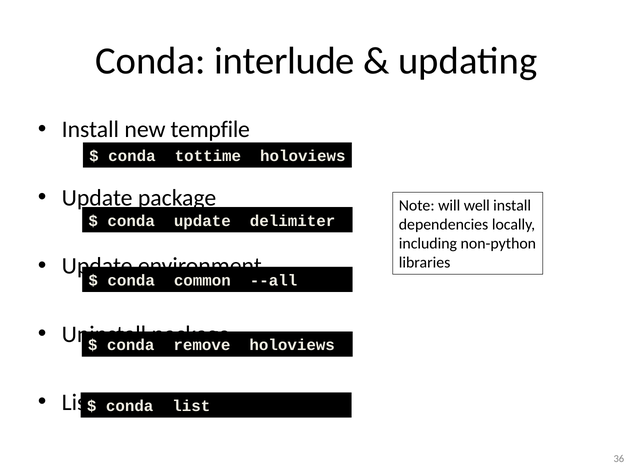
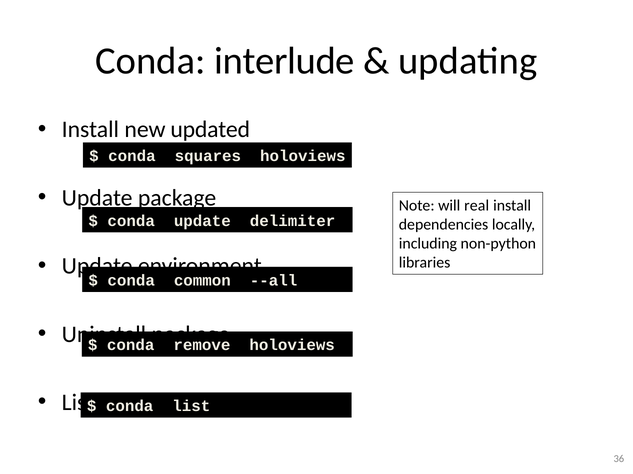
tempfile: tempfile -> updated (210, 130)
tottime: tottime -> squares (208, 156)
well: well -> real (477, 206)
